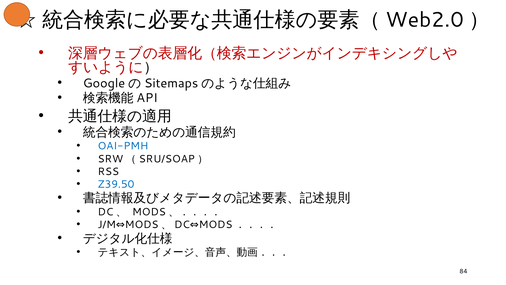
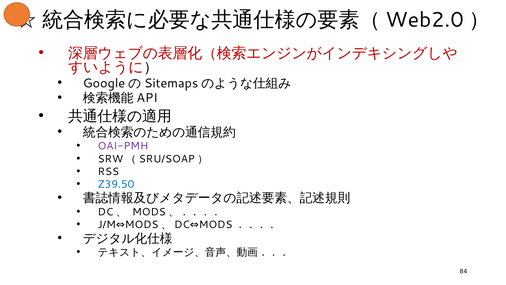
OAI-PMH colour: blue -> purple (123, 146)
